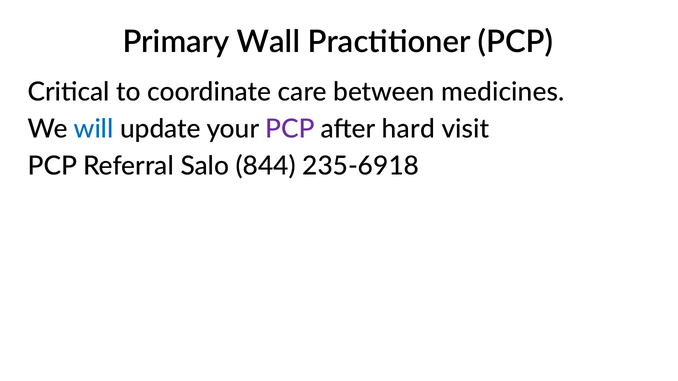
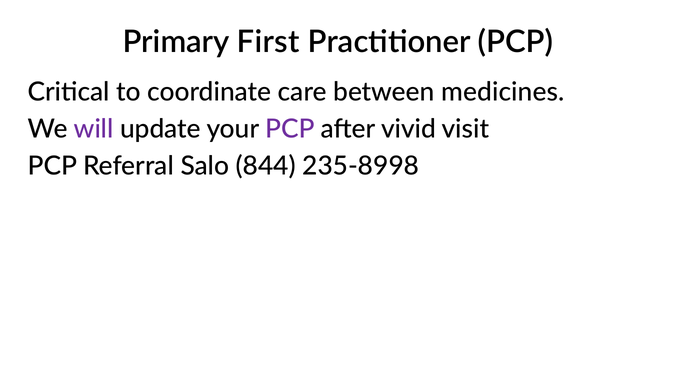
Wall: Wall -> First (268, 42)
will colour: blue -> purple (94, 129)
hard: hard -> vivid (409, 129)
235-6918: 235-6918 -> 235-8998 (361, 166)
